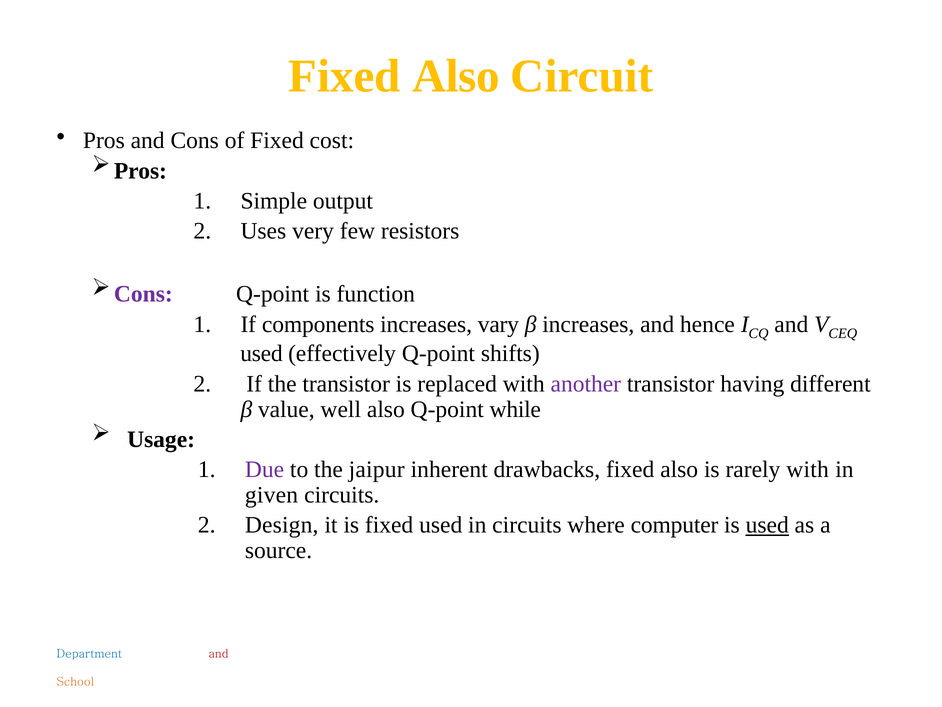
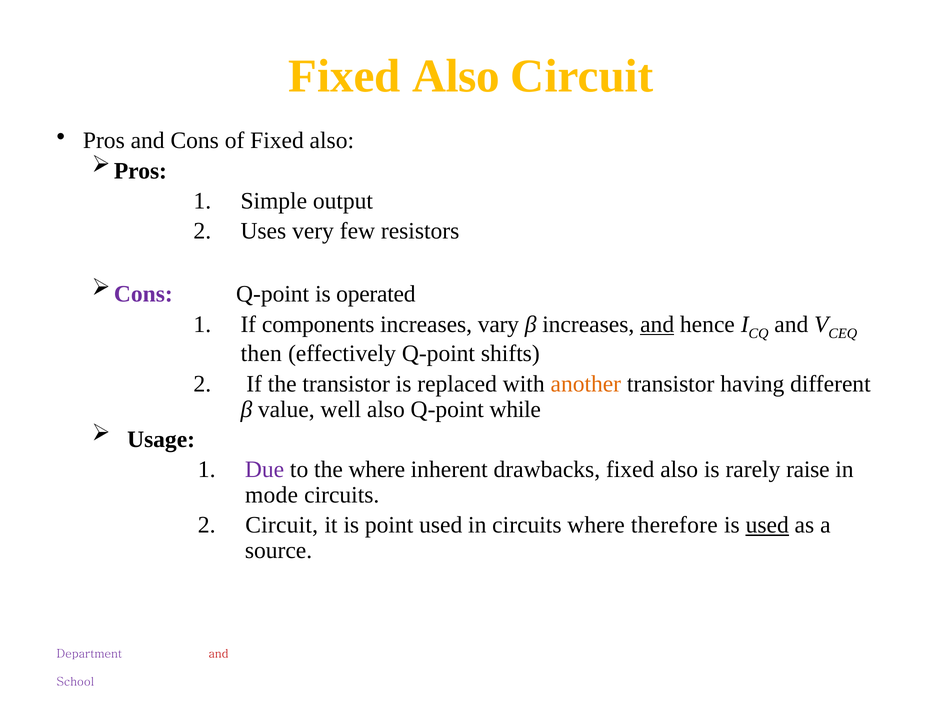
of Fixed cost: cost -> also (332, 141)
function: function -> operated (376, 294)
and underline: none -> present (657, 324)
used: used -> then (261, 353)
another colour: purple -> orange (586, 384)
the jaipur: jaipur -> where (377, 469)
rarely with: with -> raise (808, 469)
given: given -> mode (272, 495)
Design: Design -> Circuit (282, 525)
is fixed: fixed -> point (389, 525)
computer: computer -> therefore (674, 525)
Department colour: blue -> purple (89, 653)
School colour: orange -> purple (75, 682)
